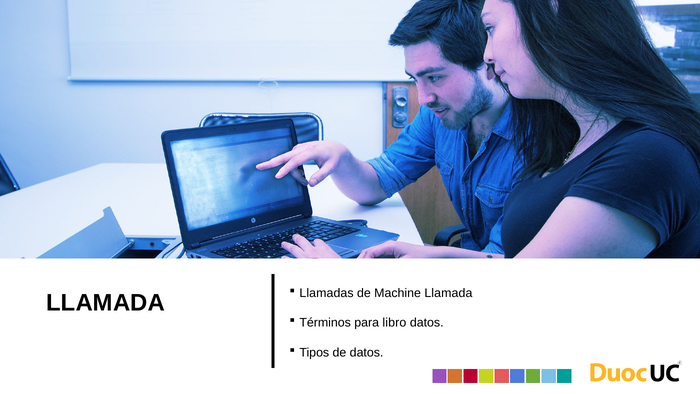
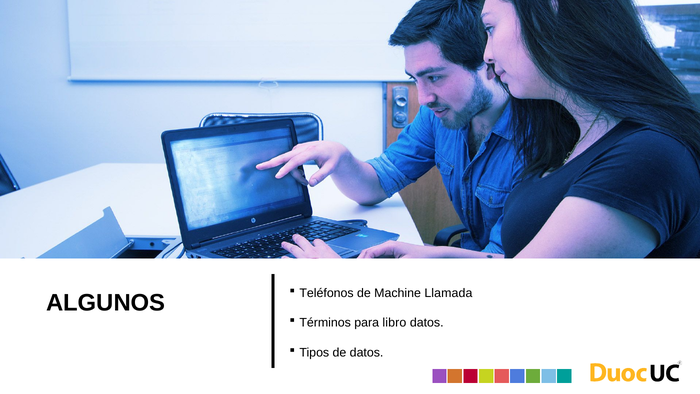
LLAMADA: LLAMADA -> ALGUNOS (106, 303)
Llamadas: Llamadas -> Teléfonos (327, 293)
